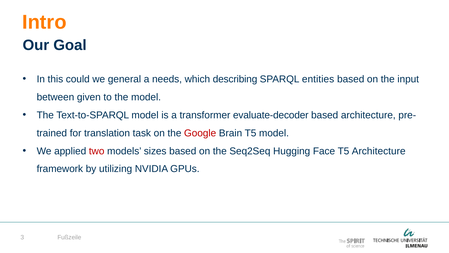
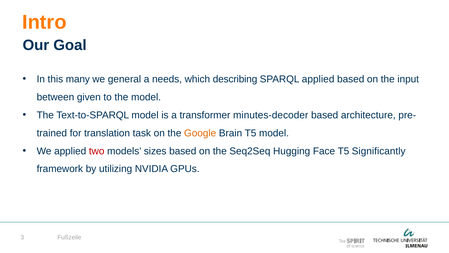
could: could -> many (78, 79)
SPARQL entities: entities -> applied (318, 79)
evaluate-decoder: evaluate-decoder -> minutes-decoder (271, 115)
Google colour: red -> orange (200, 133)
T5 Architecture: Architecture -> Significantly (379, 151)
